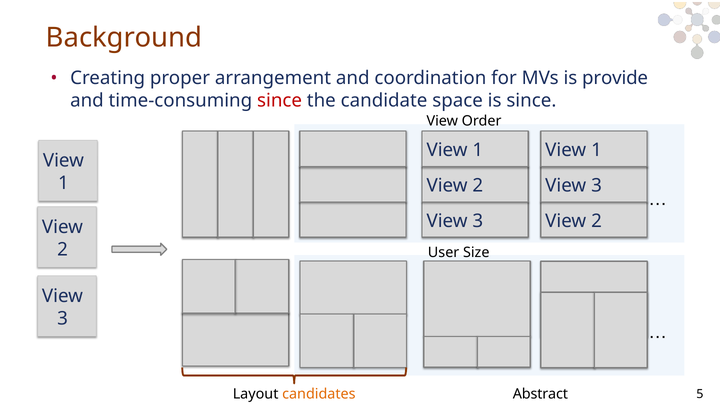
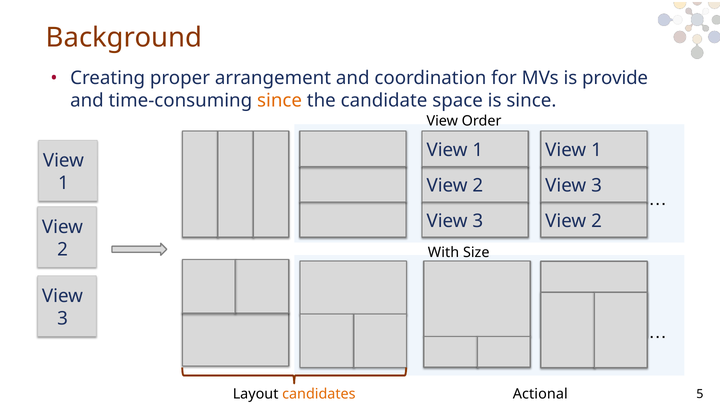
since colour: red -> orange (280, 101)
User: User -> With (444, 252)
Abstract: Abstract -> Actional (540, 394)
